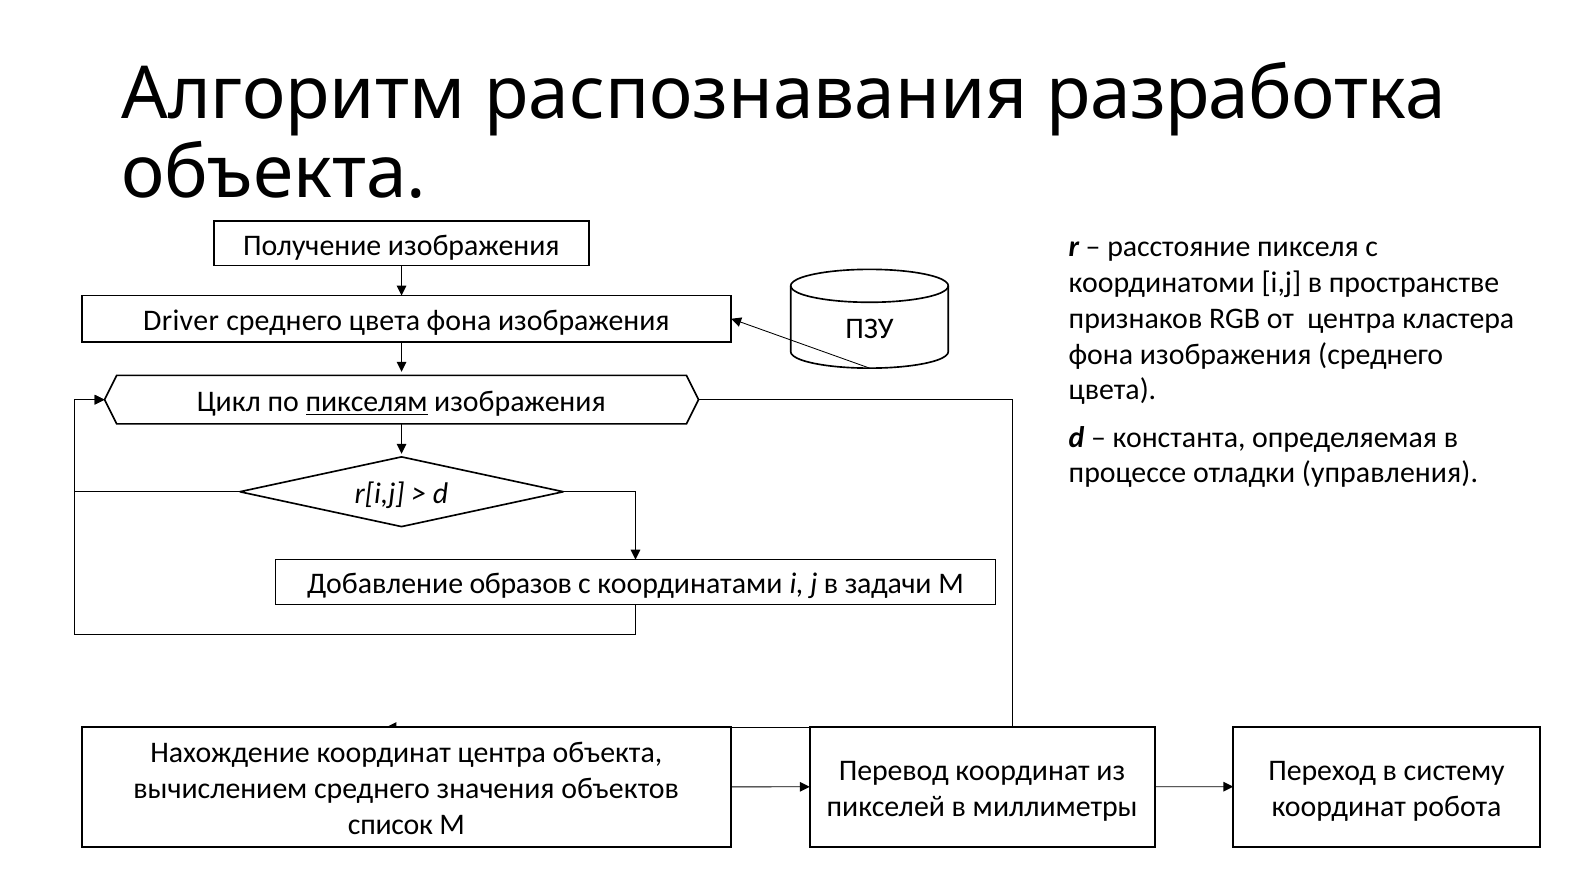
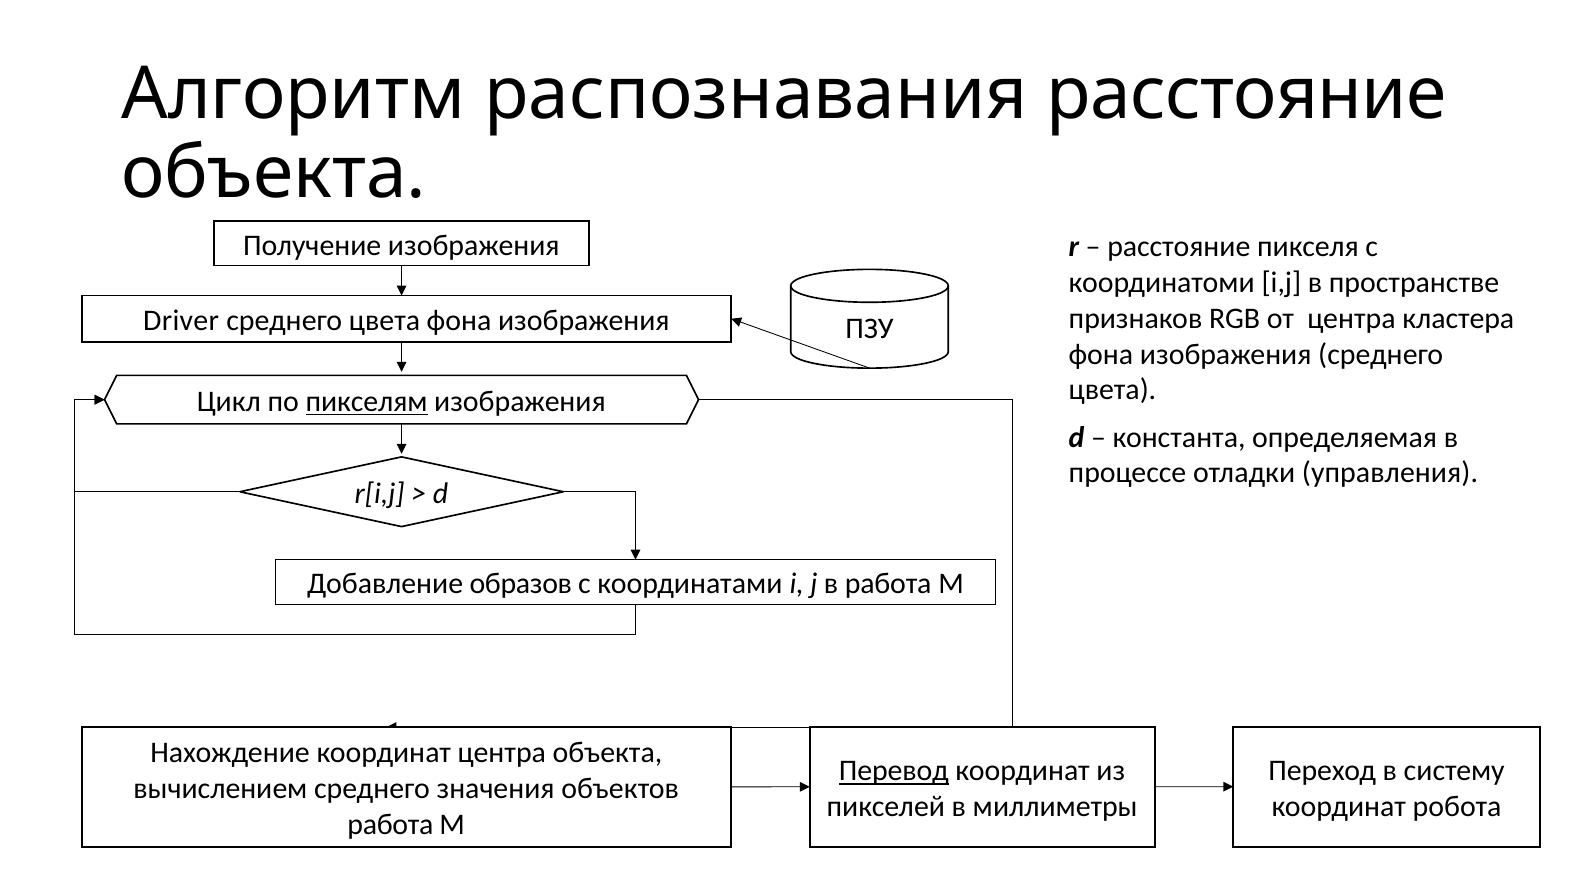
распознавания разработка: разработка -> расстояние (1247, 94)
в задачи: задачи -> работа (888, 584)
Перевод underline: none -> present (894, 771)
список: список -> работа (390, 825)
